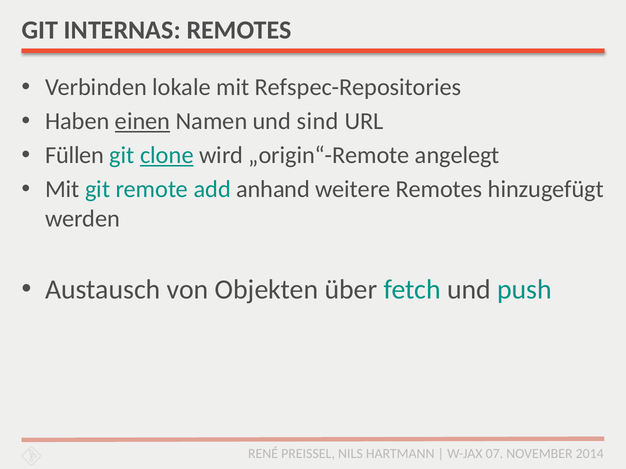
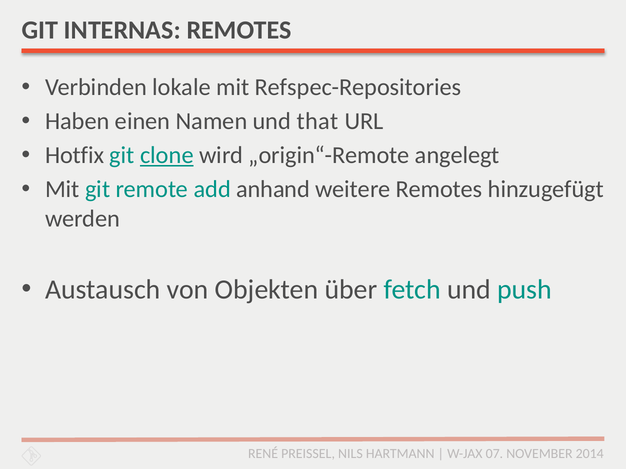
einen underline: present -> none (143, 122)
sind: sind -> that (318, 122)
Füllen: Füllen -> Hotfix (75, 156)
